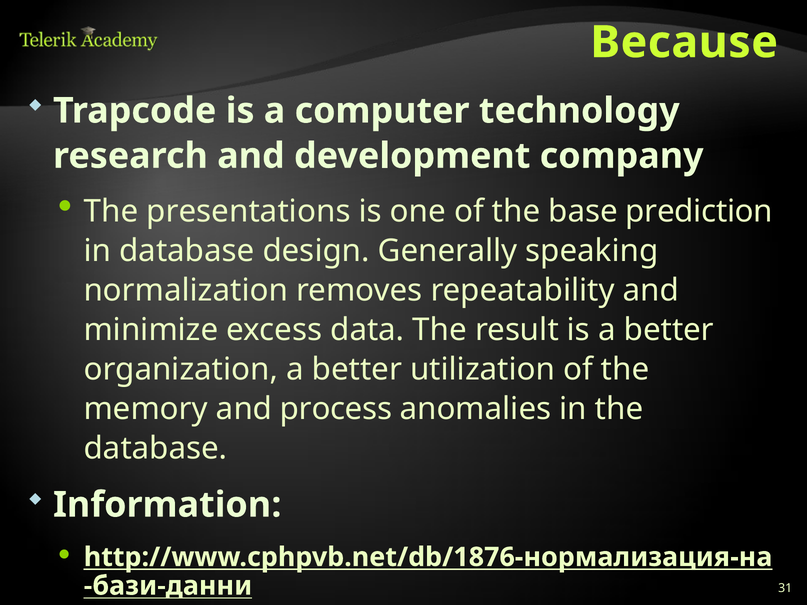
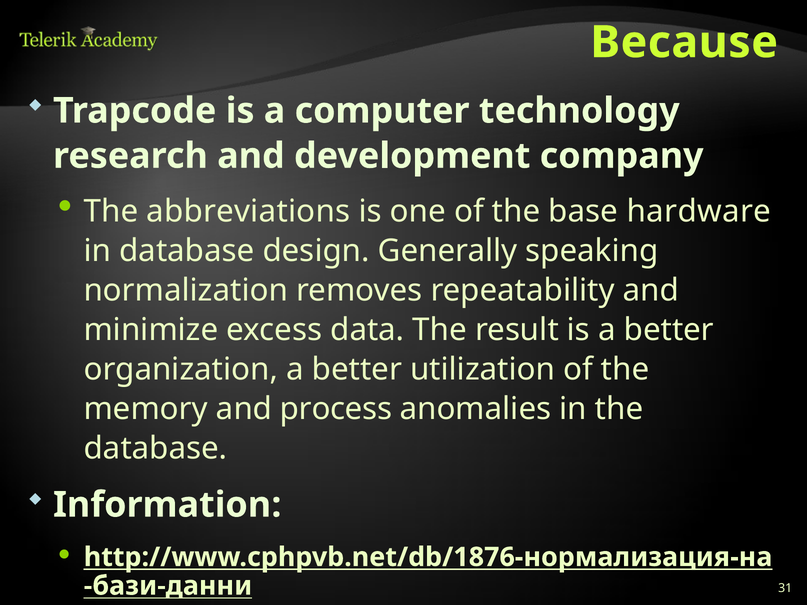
presentations: presentations -> abbreviations (248, 211)
prediction: prediction -> hardware (699, 211)
